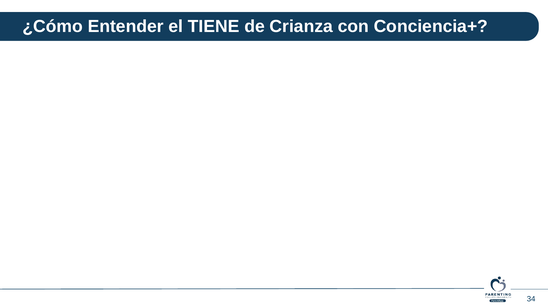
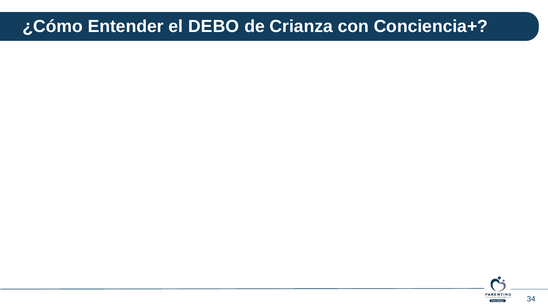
TIENE: TIENE -> DEBO (214, 26)
